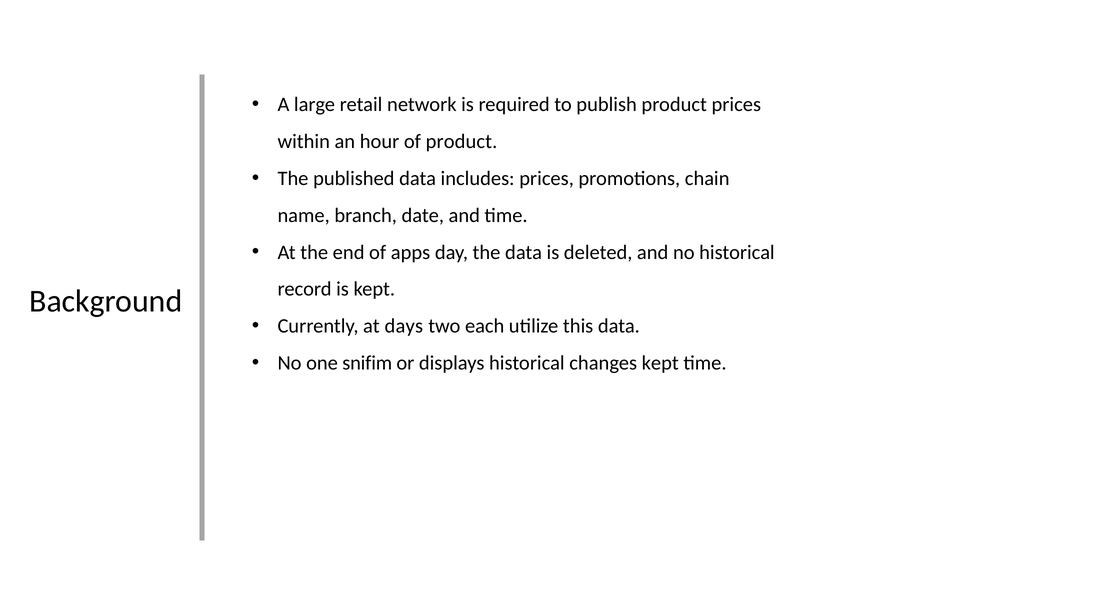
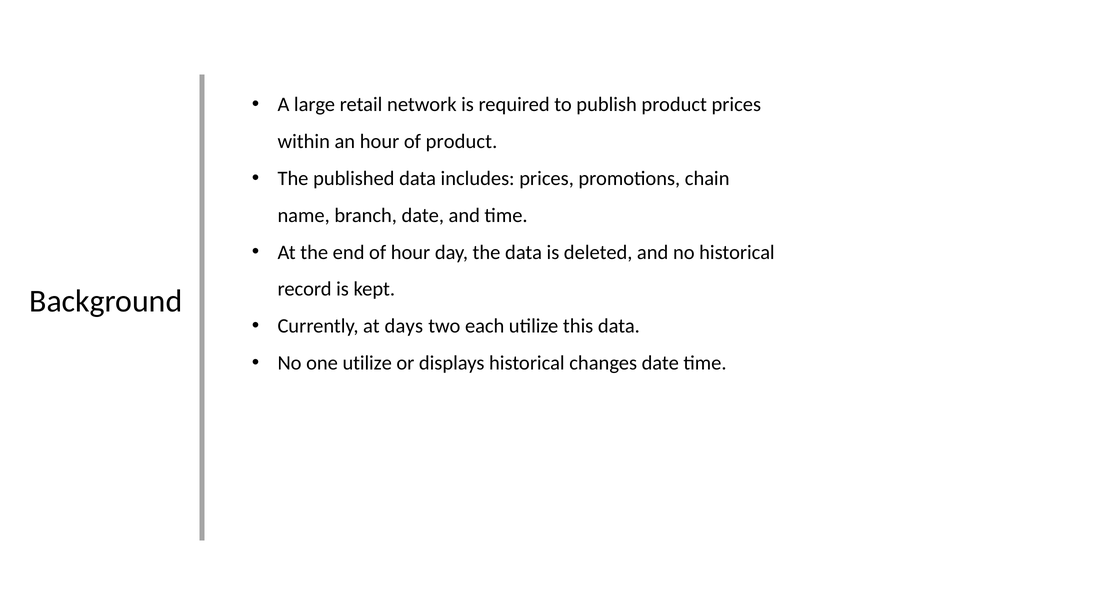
of apps: apps -> hour (411, 252)
one snifim: snifim -> utilize (367, 363)
changes kept: kept -> date (660, 363)
